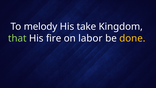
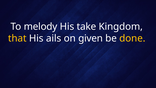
that colour: light green -> yellow (17, 38)
fire: fire -> ails (54, 38)
labor: labor -> given (91, 38)
